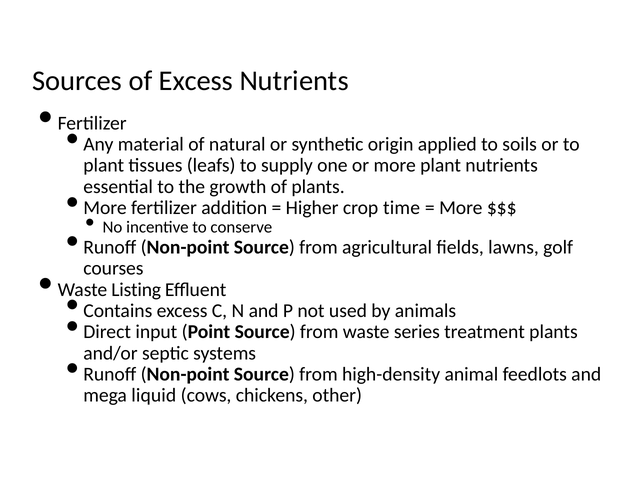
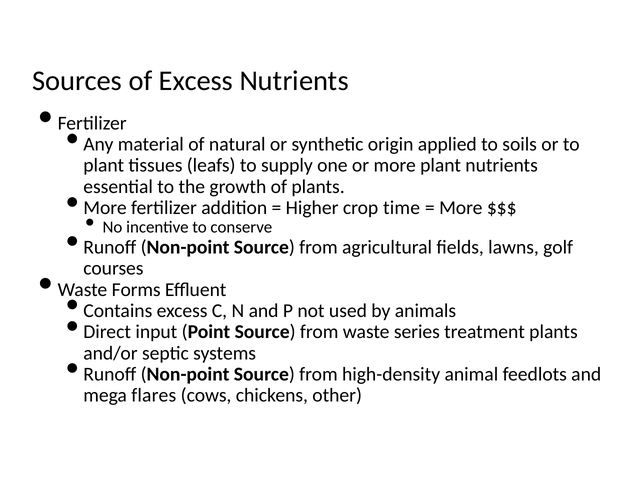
Listing: Listing -> Forms (136, 290)
liquid: liquid -> flares (154, 396)
